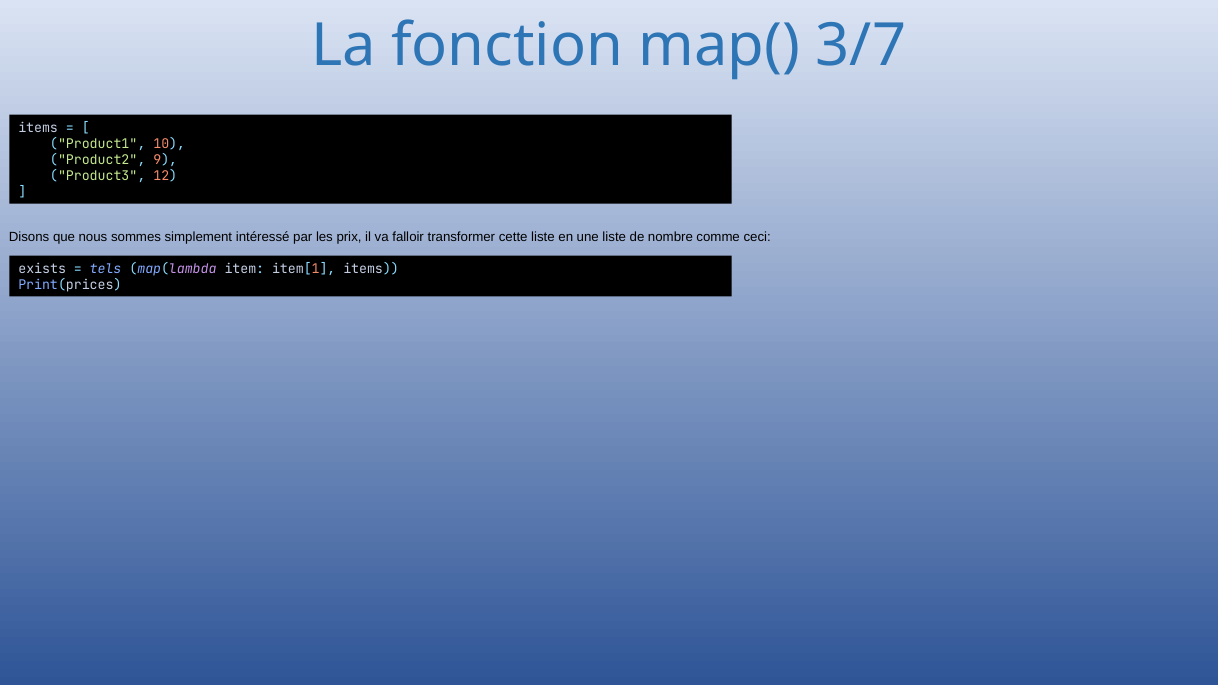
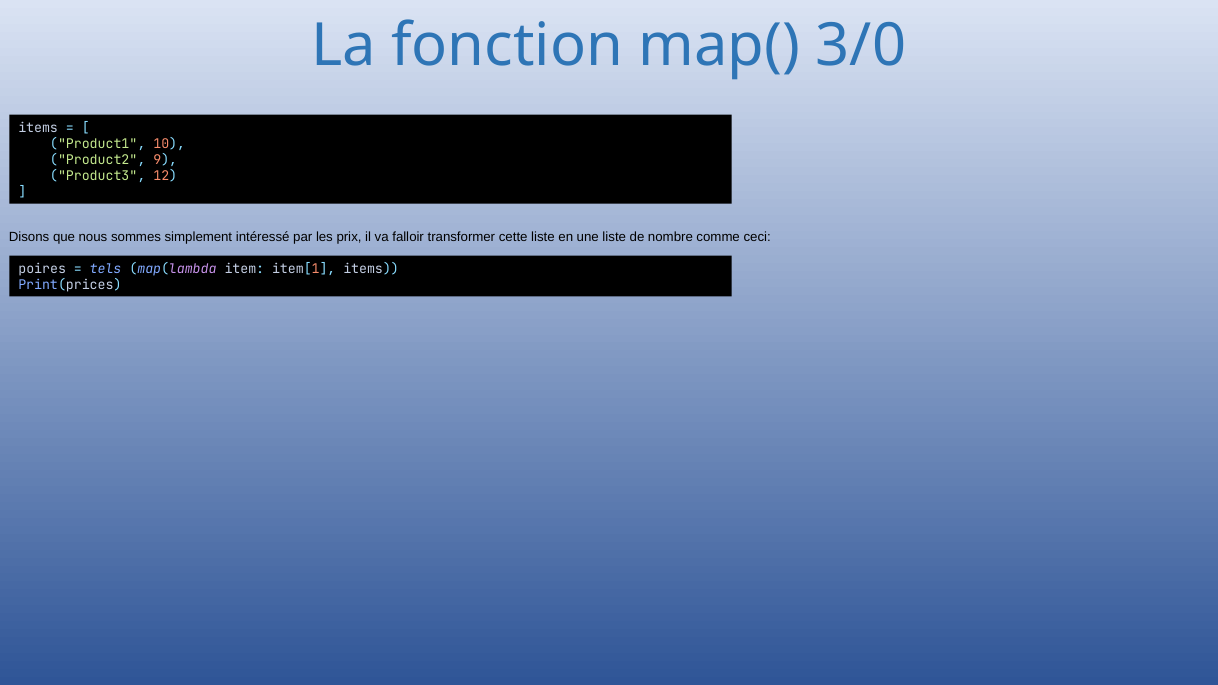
3/7: 3/7 -> 3/0 (861, 46)
exists: exists -> poires (42, 269)
